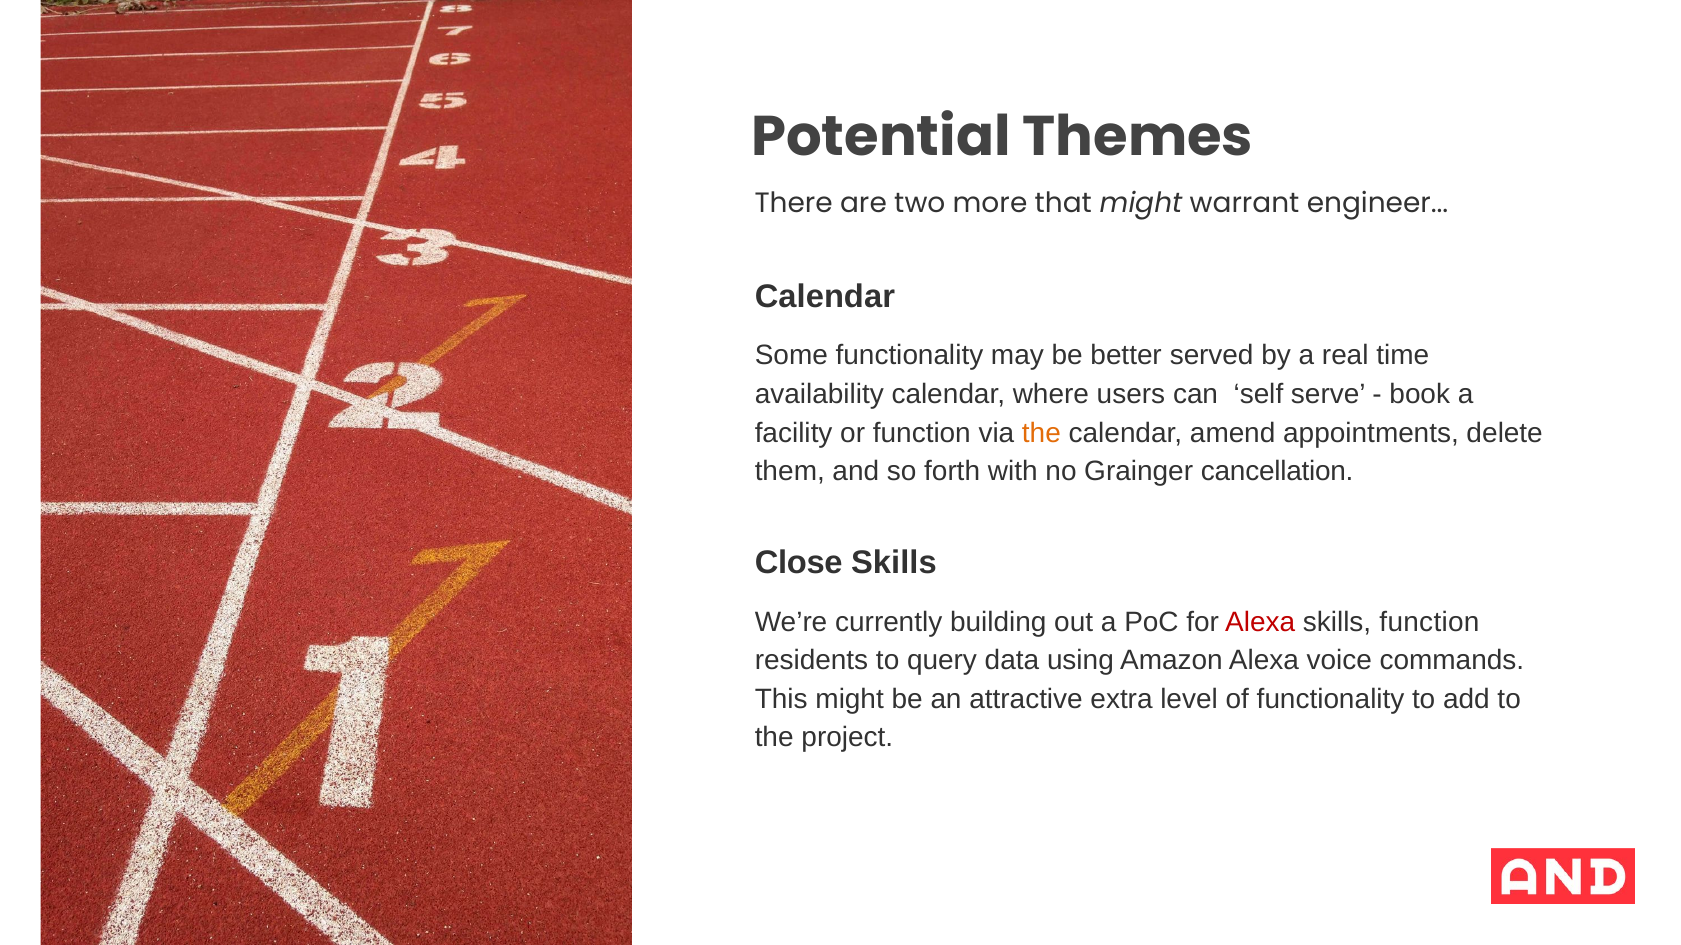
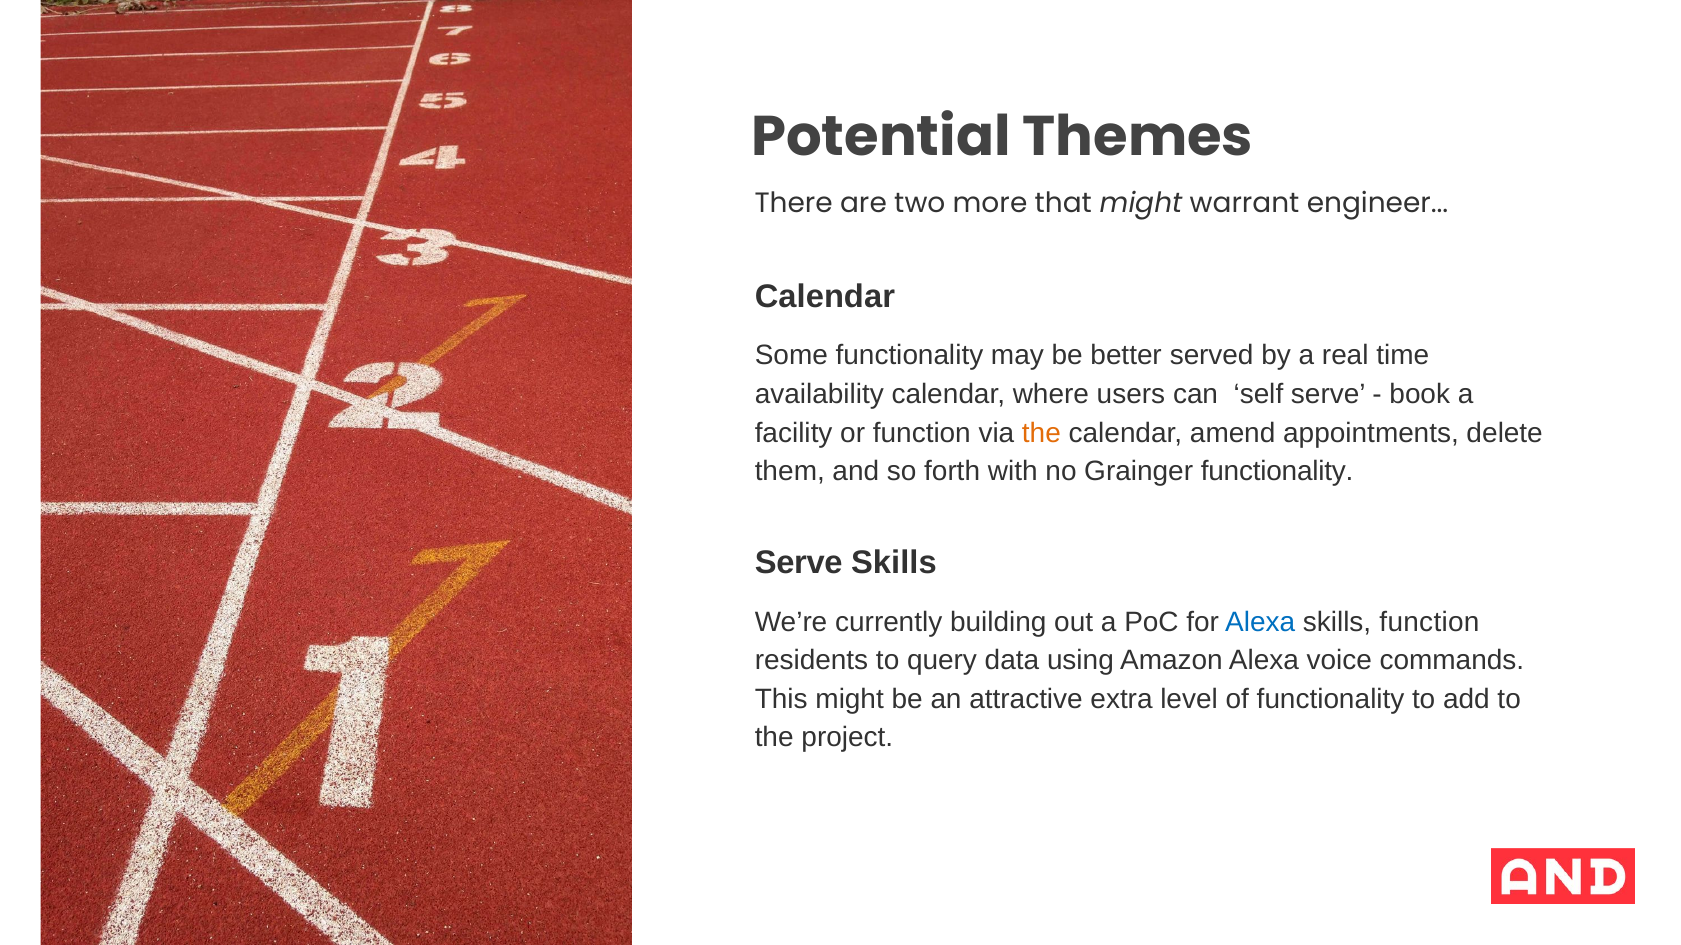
Grainger cancellation: cancellation -> functionality (1277, 472)
Close: Close -> Serve (799, 563)
Alexa colour: red -> blue (1260, 622)
